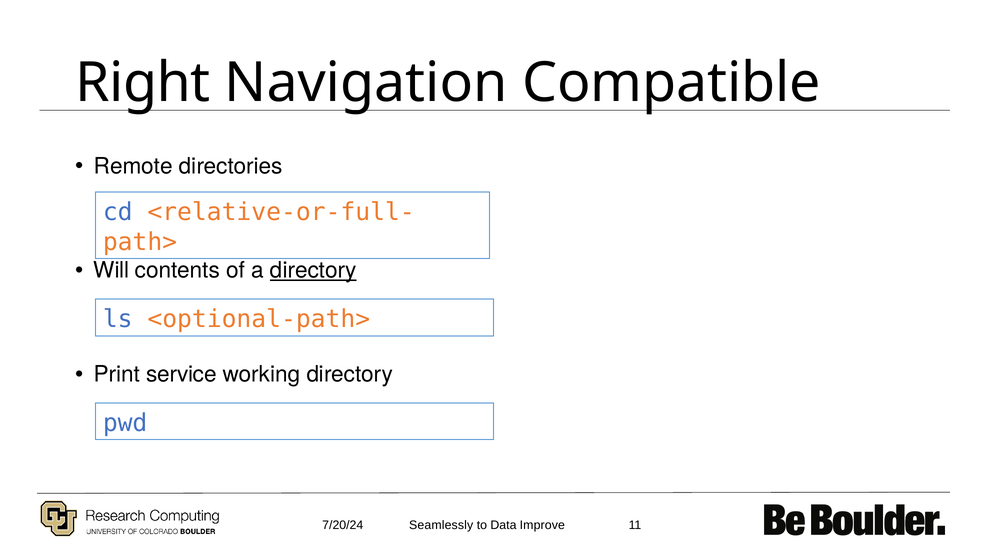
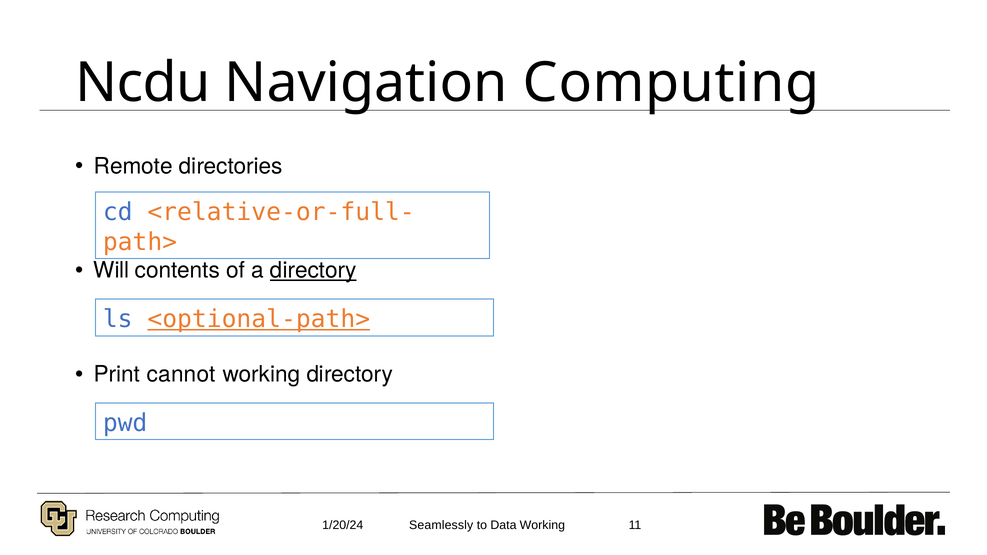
Right: Right -> Ncdu (143, 83)
Compatible: Compatible -> Computing (671, 83)
<optional-path> underline: none -> present (259, 319)
service: service -> cannot (181, 375)
7/20/24: 7/20/24 -> 1/20/24 (343, 525)
Data Improve: Improve -> Working (542, 525)
